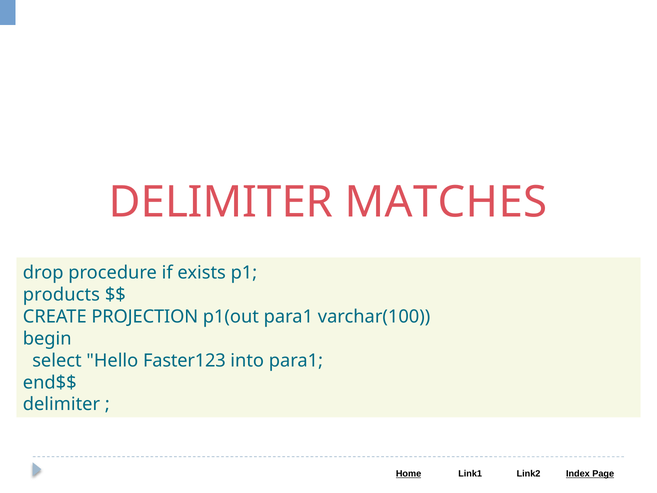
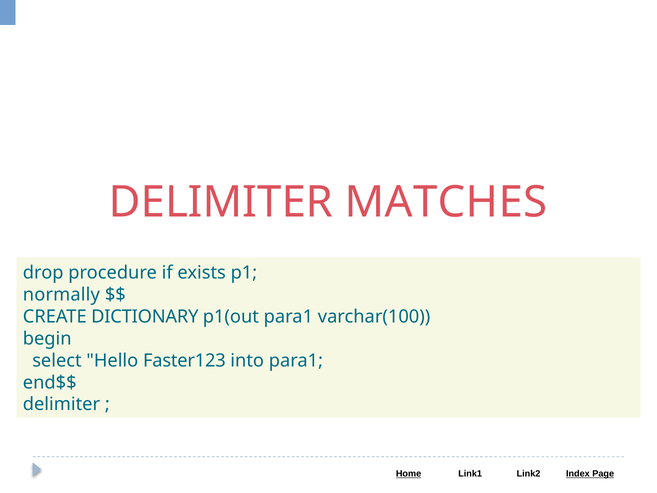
products: products -> normally (61, 295)
PROJECTION: PROJECTION -> DICTIONARY (145, 317)
